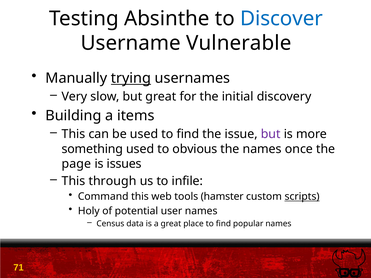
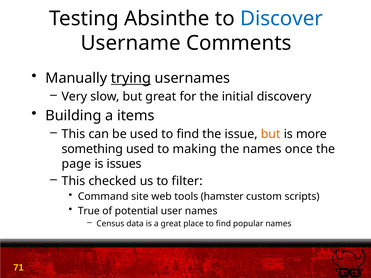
Vulnerable: Vulnerable -> Comments (239, 43)
but colour: purple -> orange (271, 134)
obvious: obvious -> making (195, 149)
through: through -> checked (112, 181)
infile: infile -> filter (187, 181)
Command this: this -> site (140, 197)
scripts underline: present -> none (302, 197)
Holy: Holy -> True (89, 211)
